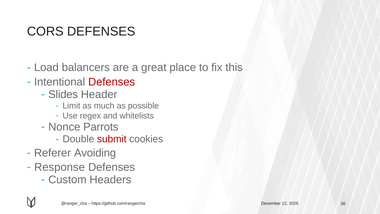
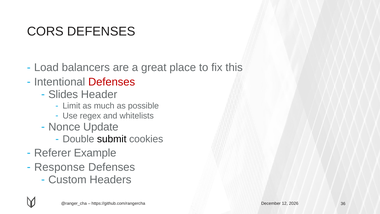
Parrots: Parrots -> Update (101, 127)
submit colour: red -> black (112, 139)
Avoiding: Avoiding -> Example (95, 153)
